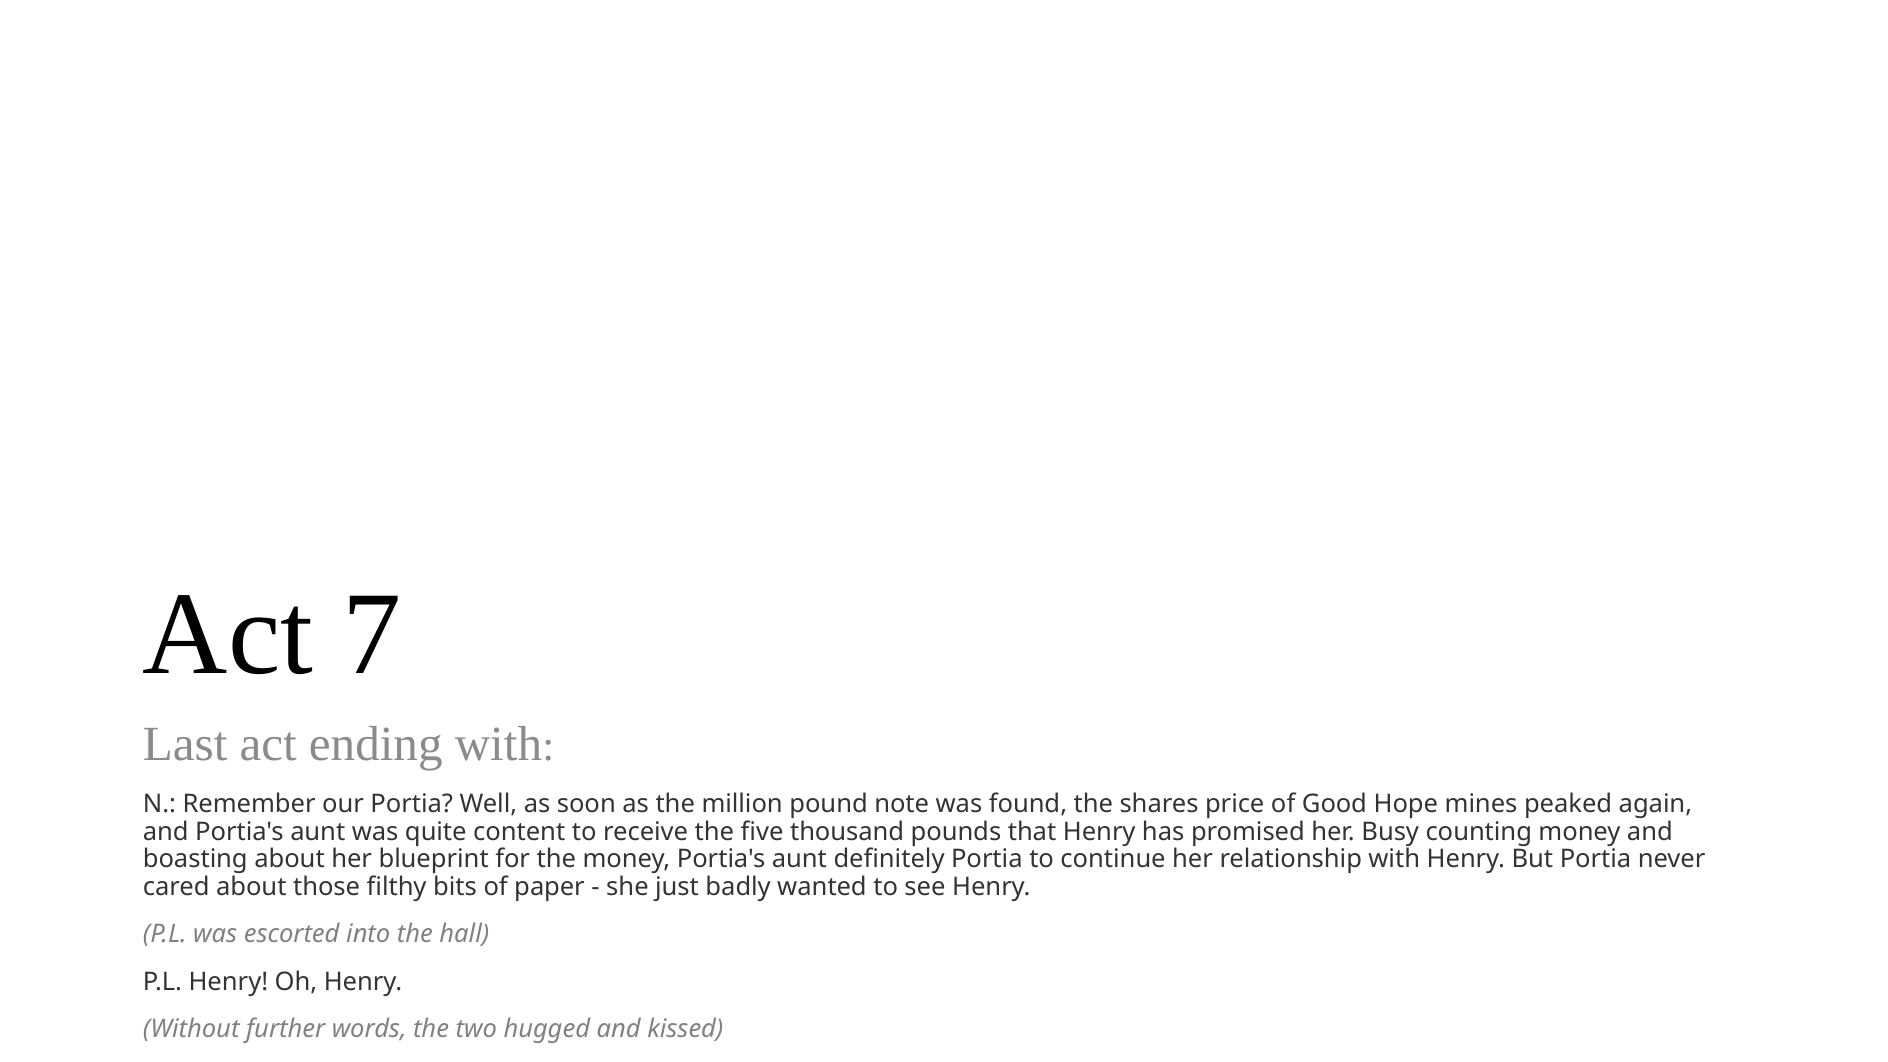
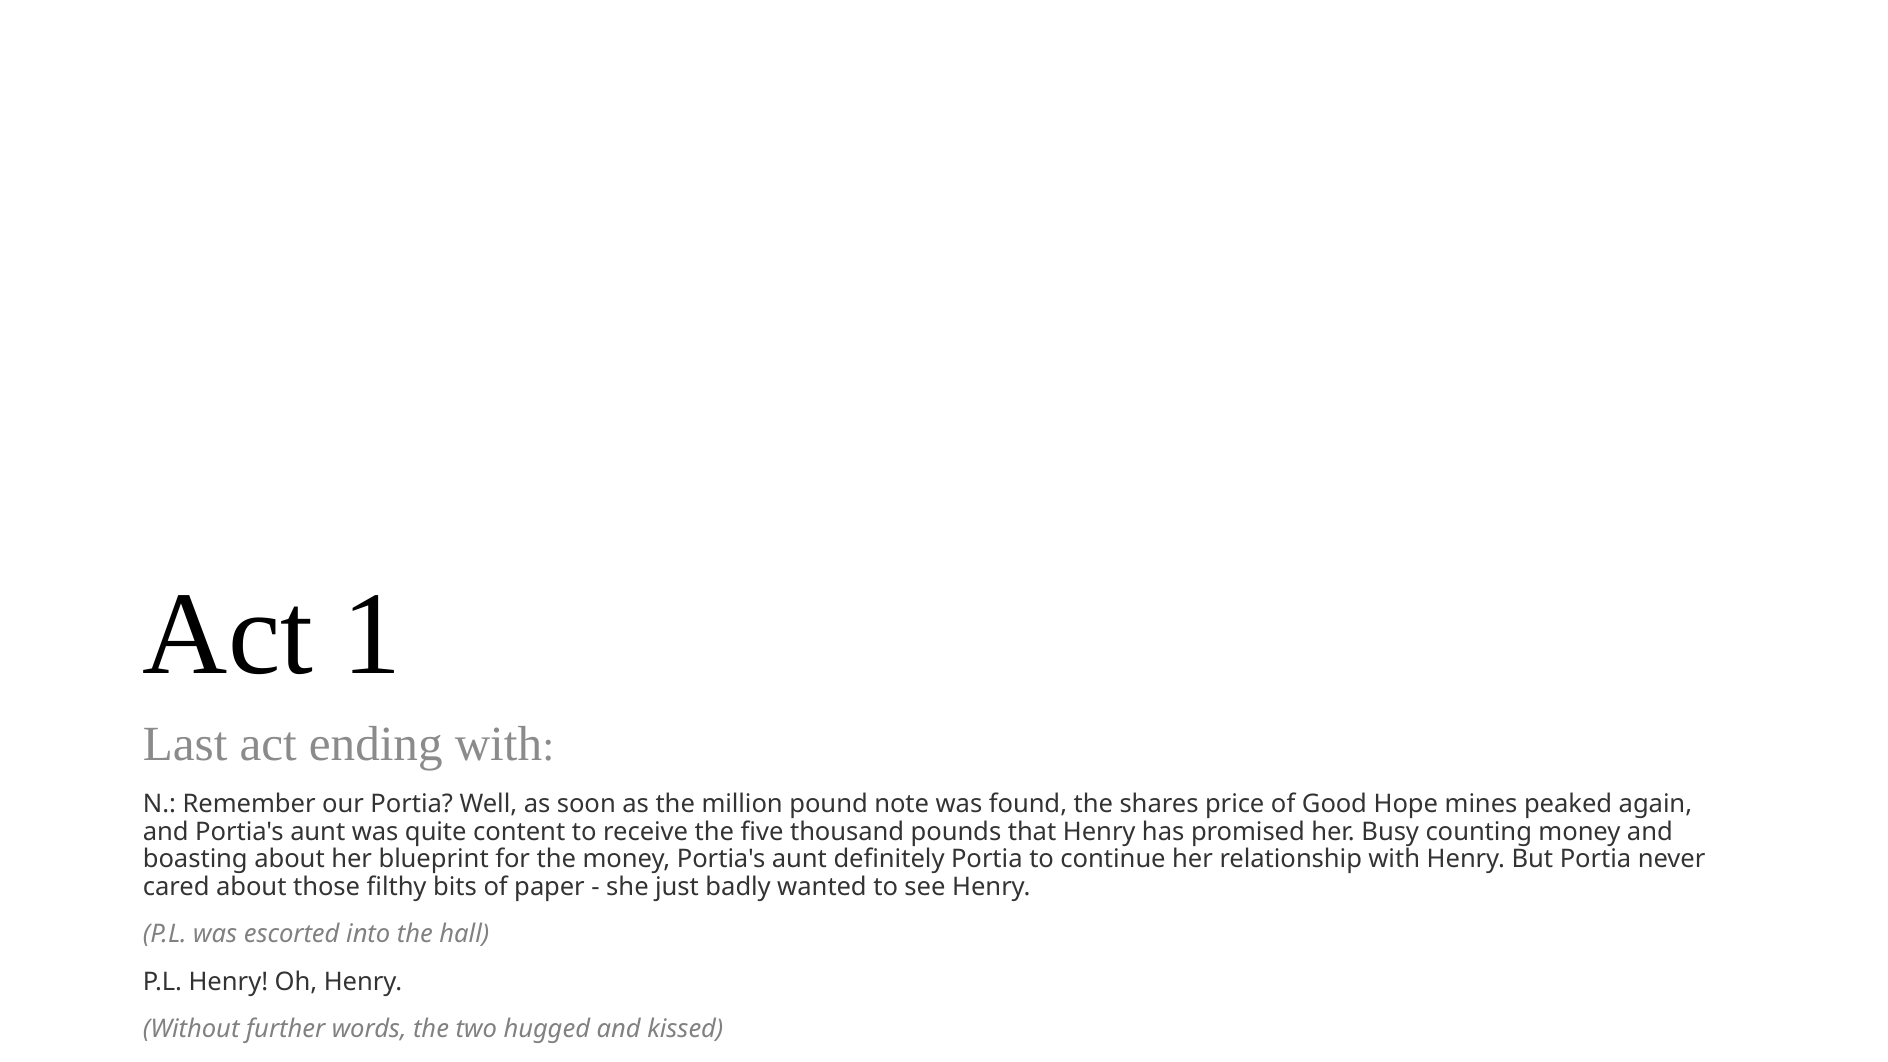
7: 7 -> 1 (372, 635)
